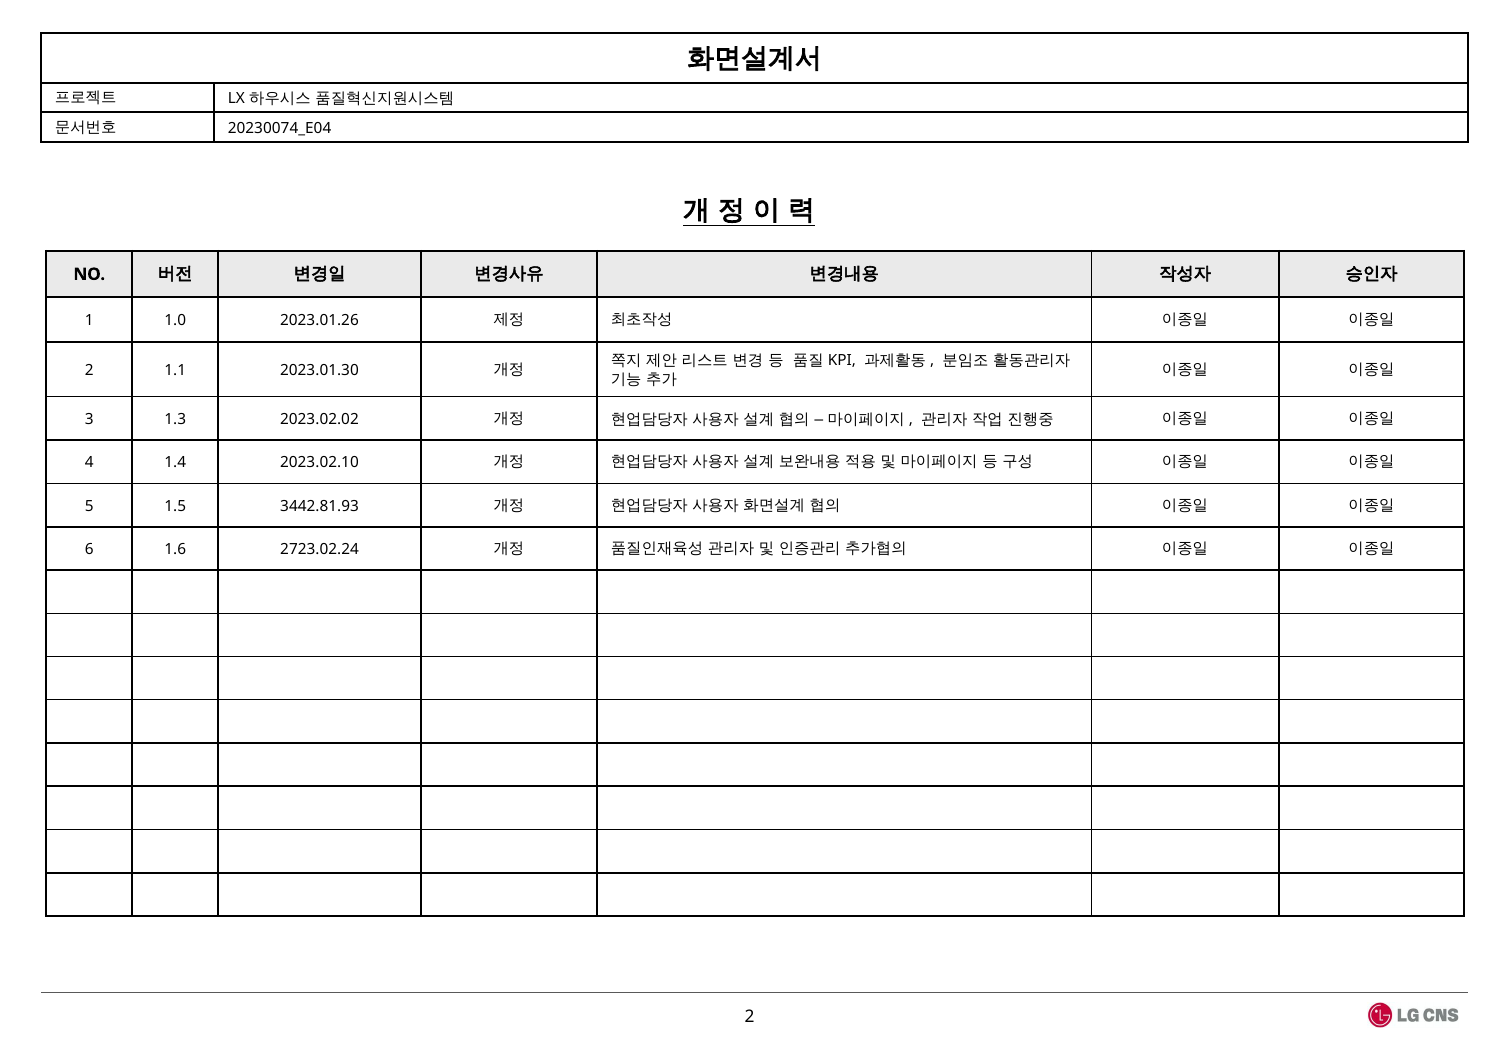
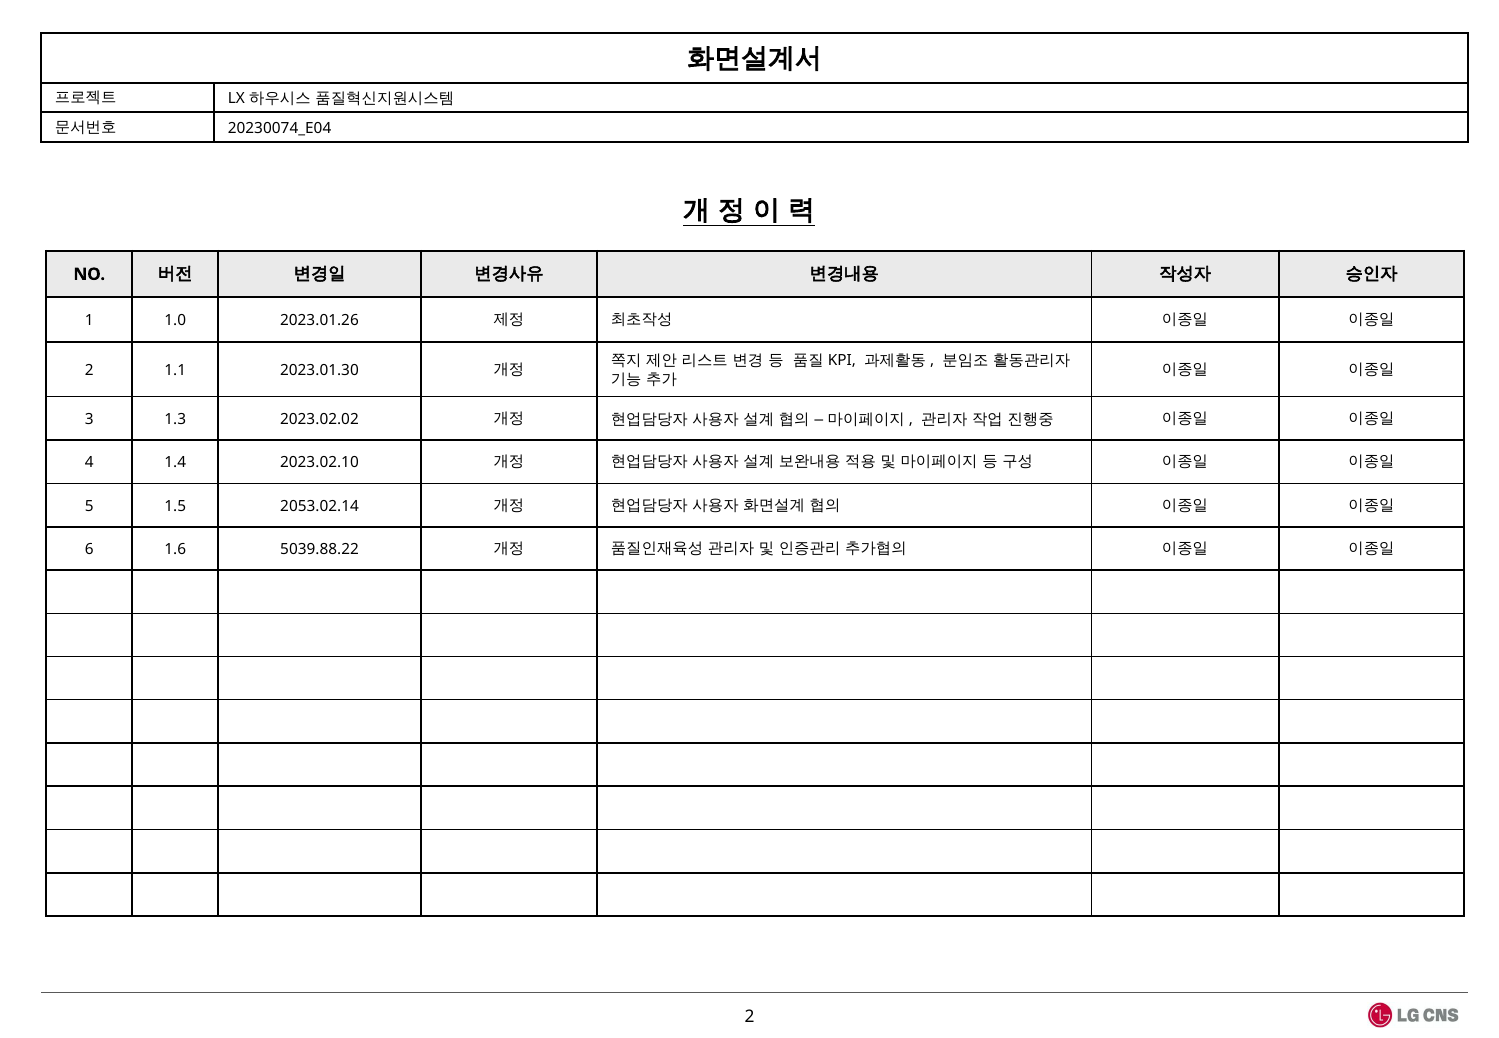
3442.81.93: 3442.81.93 -> 2053.02.14 (320, 506)
2723.02.24: 2723.02.24 -> 5039.88.22 (320, 549)
